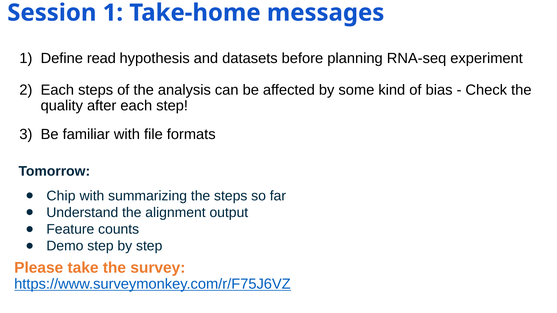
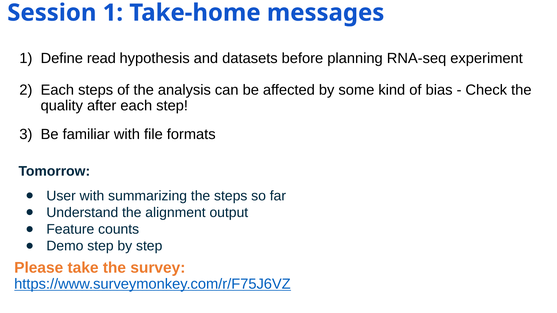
Chip: Chip -> User (61, 196)
